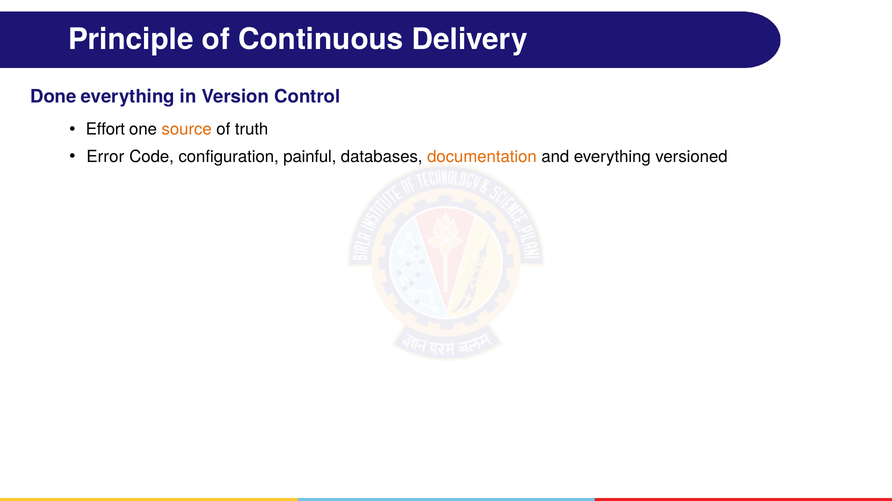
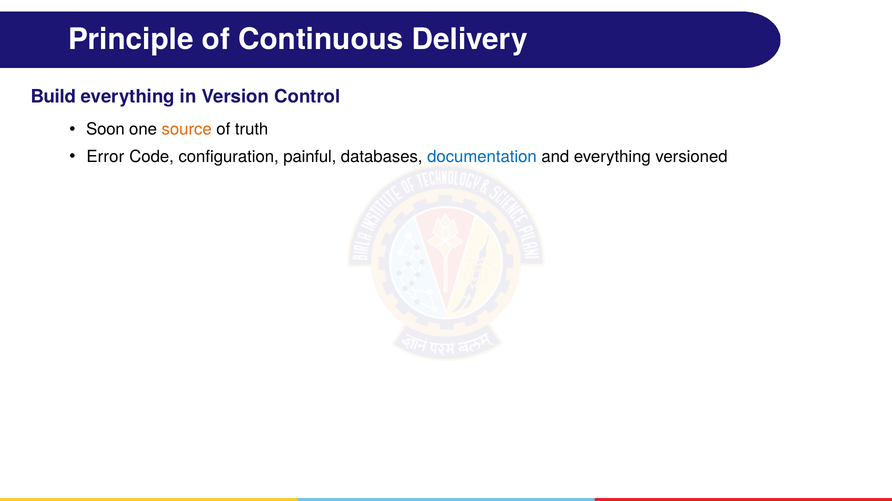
Done: Done -> Build (53, 97)
Effort: Effort -> Soon (105, 129)
documentation colour: orange -> blue (482, 157)
